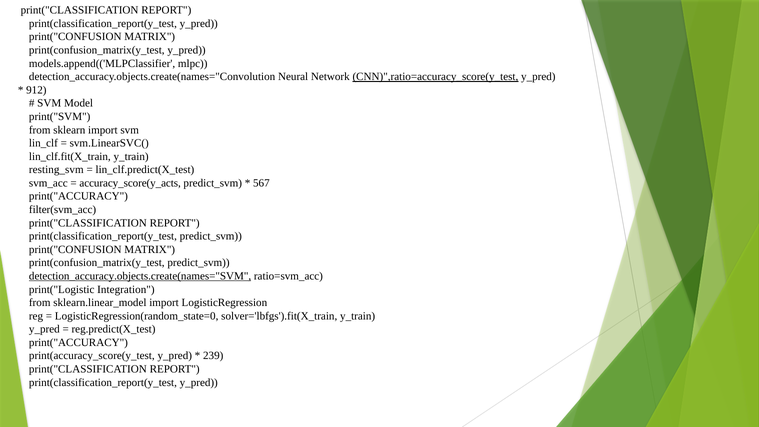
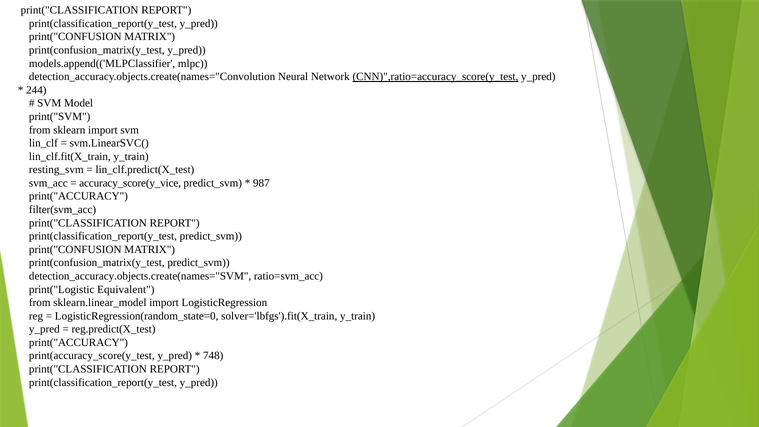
912: 912 -> 244 (36, 90)
accuracy_score(y_acts: accuracy_score(y_acts -> accuracy_score(y_vice (130, 183)
567: 567 -> 987 (261, 183)
detection_accuracy.objects.create(names="SVM underline: present -> none (140, 276)
Integration: Integration -> Equivalent (126, 289)
239: 239 -> 748 (213, 356)
